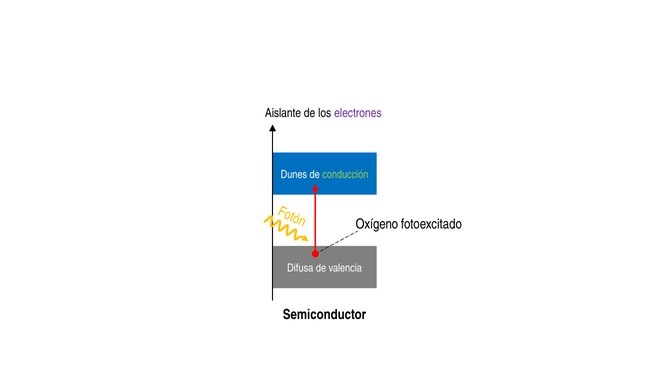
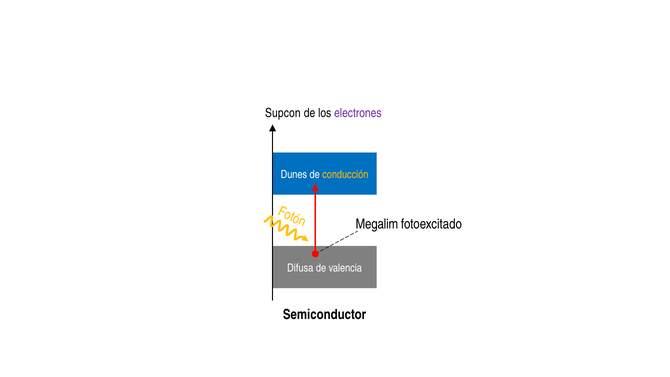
Aislante: Aislante -> Supcon (283, 113)
conducción colour: light green -> yellow (345, 174)
Oxígeno: Oxígeno -> Megalim (377, 224)
